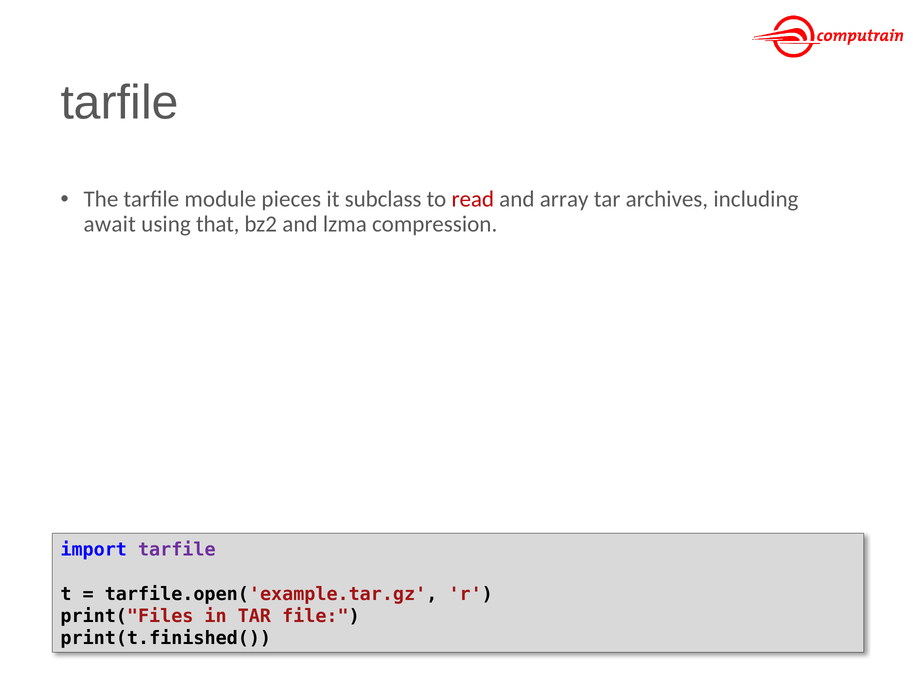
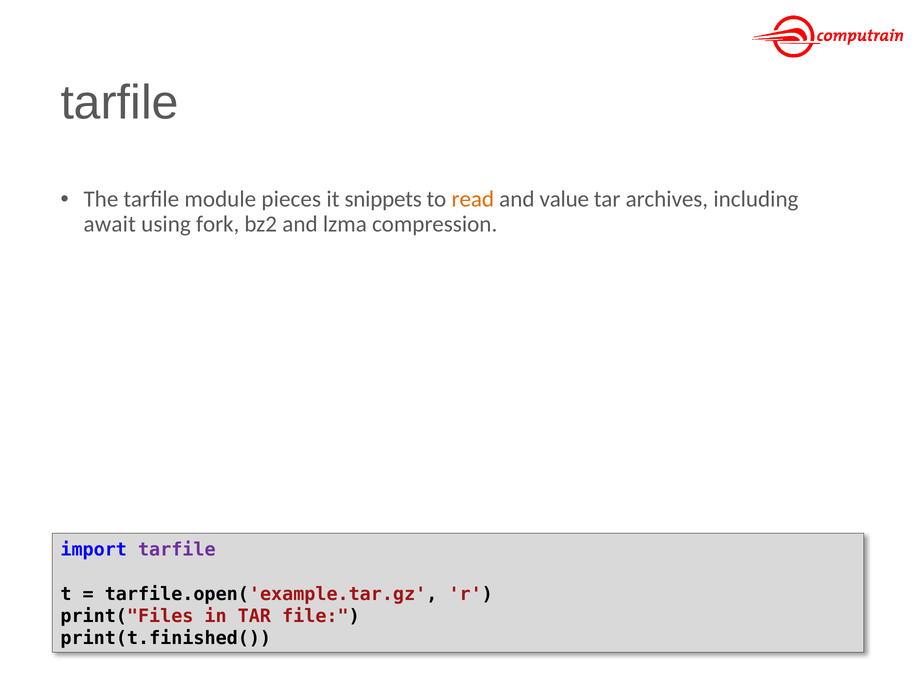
subclass: subclass -> snippets (383, 199)
read colour: red -> orange (473, 199)
array: array -> value (564, 199)
that: that -> fork (218, 224)
